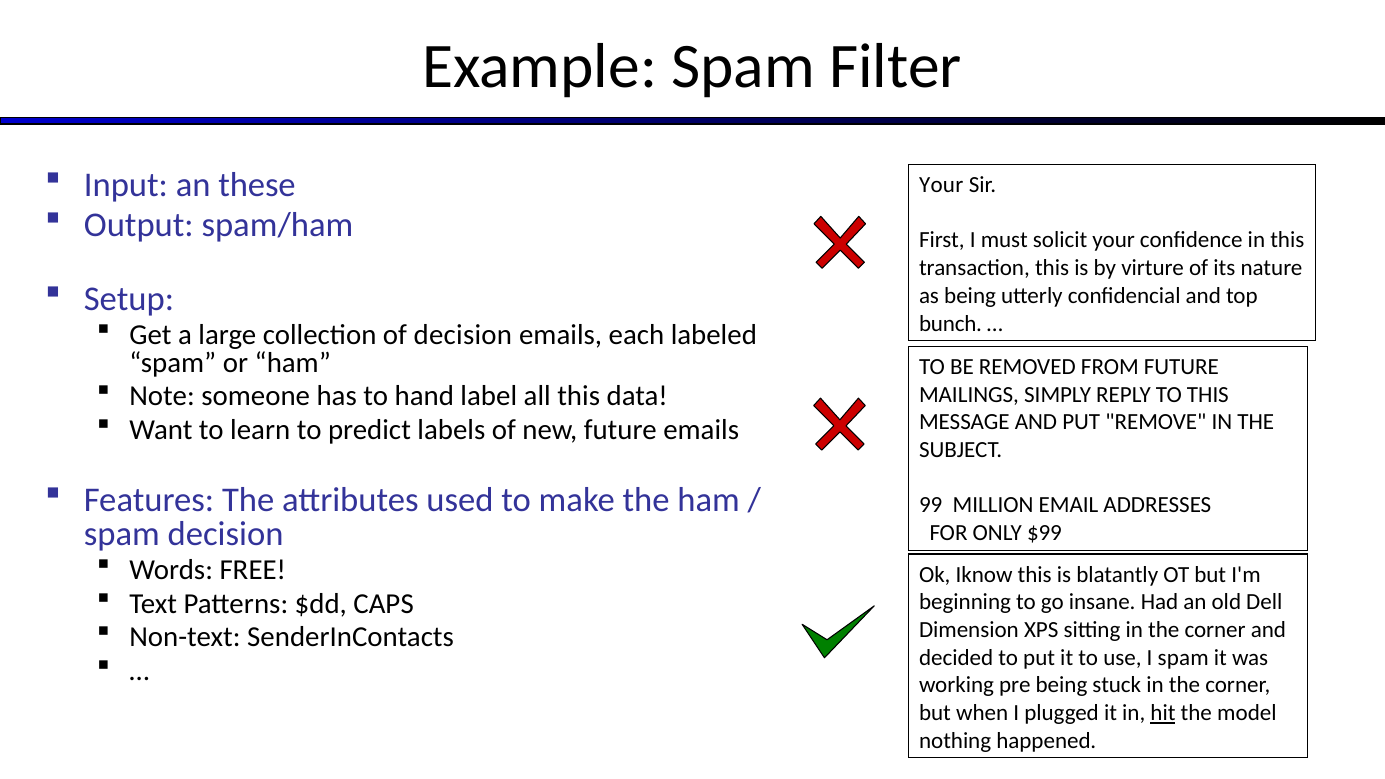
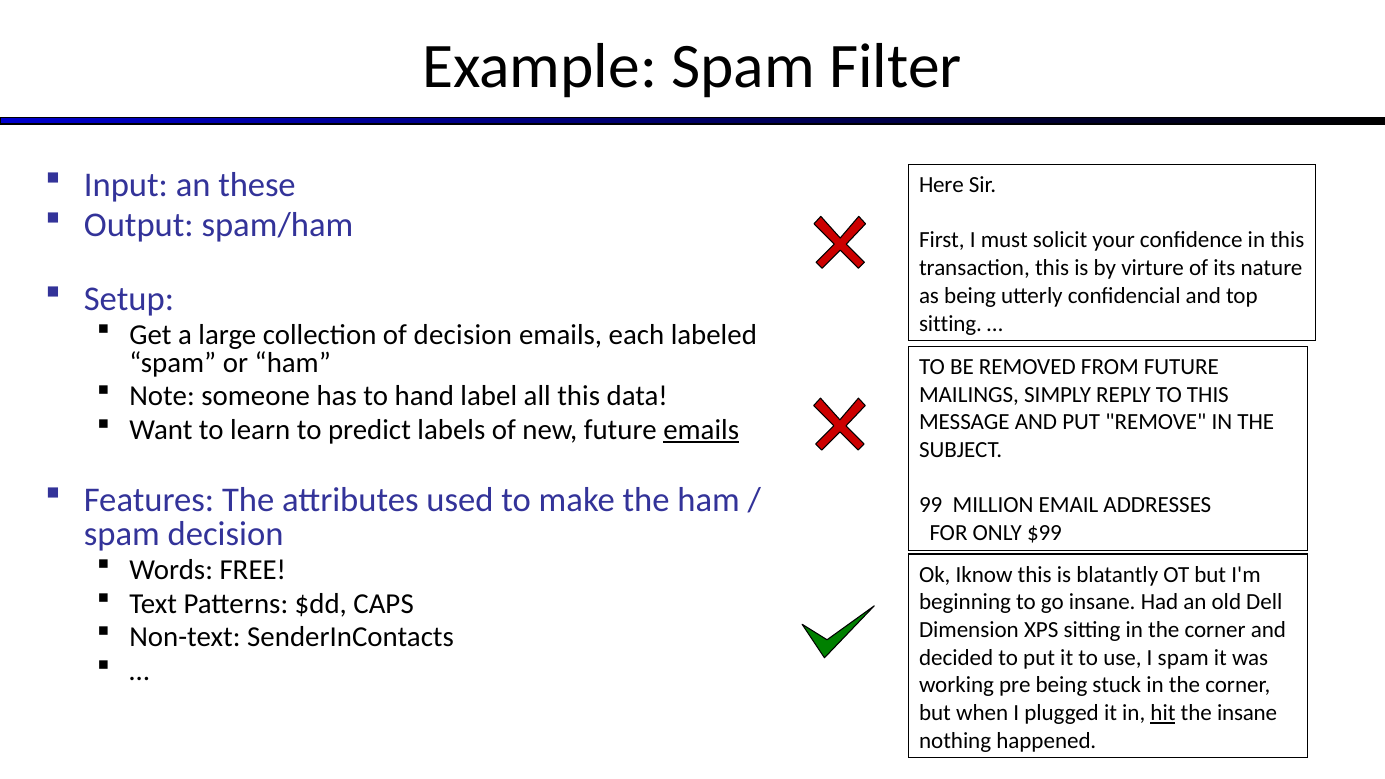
Your: Your -> Here (941, 185)
bunch: bunch -> sitting (951, 323)
emails underline: none -> present (701, 430)
the model: model -> insane (1247, 713)
